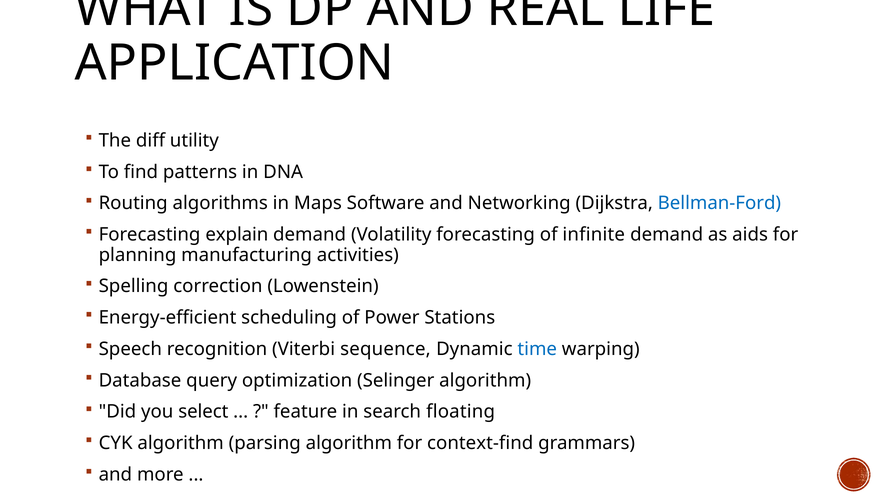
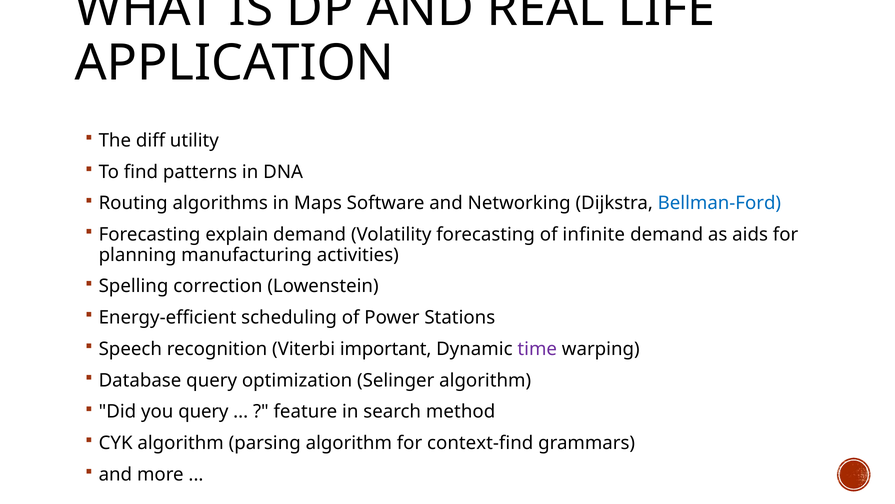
sequence: sequence -> important (386, 349)
time colour: blue -> purple (537, 349)
you select: select -> query (203, 411)
floating: floating -> method (461, 411)
